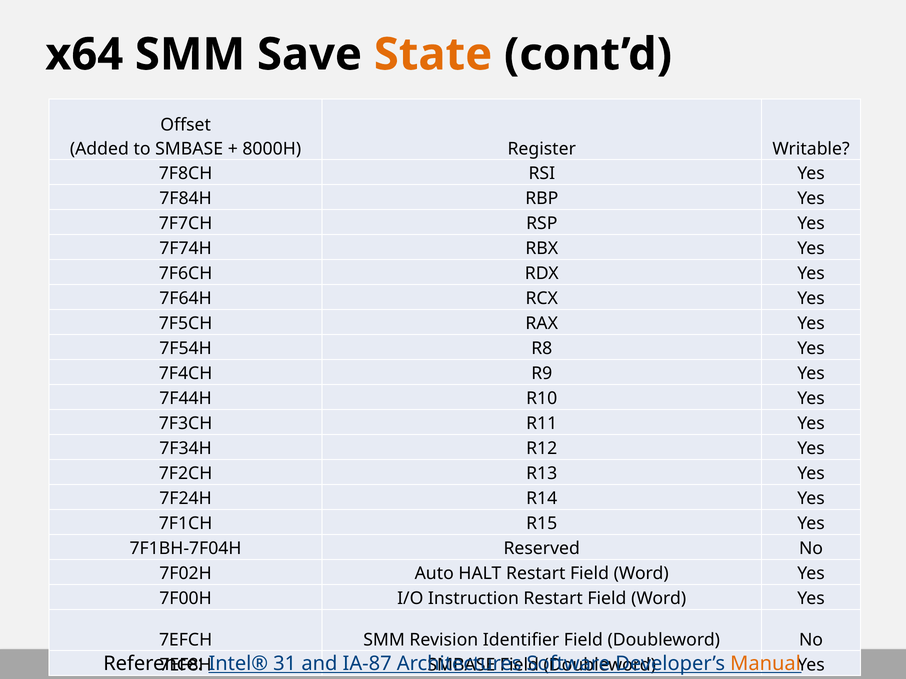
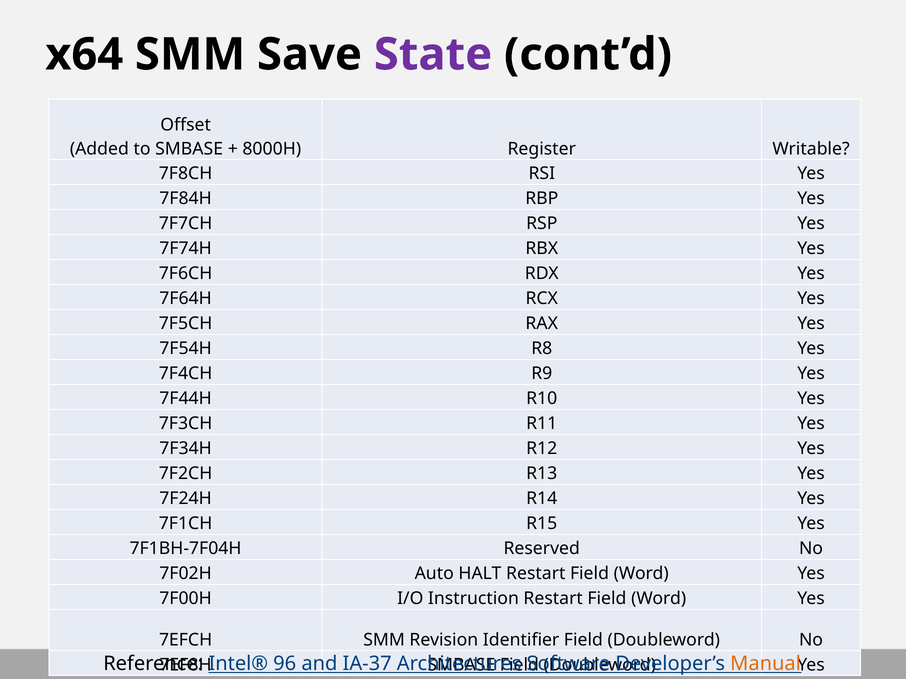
State colour: orange -> purple (433, 55)
31: 31 -> 96 (285, 664)
IA-87: IA-87 -> IA-37 (367, 664)
